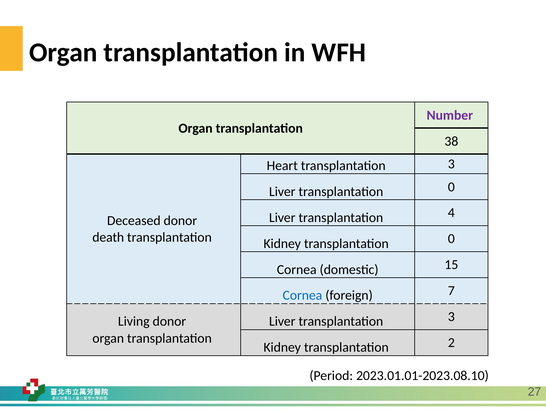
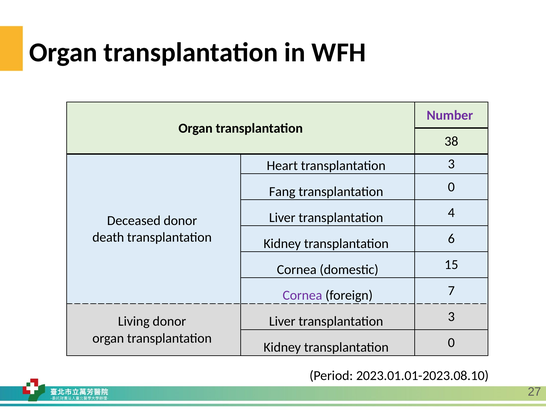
Liver: Liver -> Fang (282, 191)
Kidney transplantation 0: 0 -> 6 (451, 239)
Cornea colour: blue -> purple (302, 295)
Kidney transplantation 2: 2 -> 0 (451, 342)
